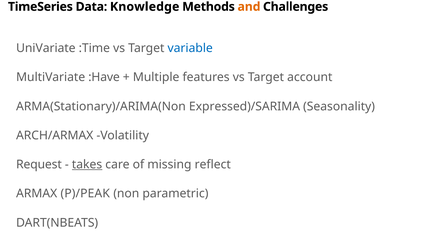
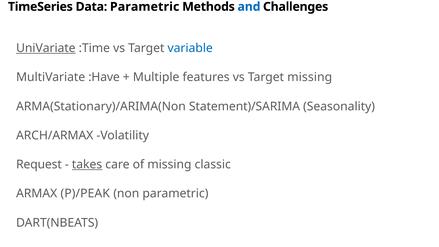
Data Knowledge: Knowledge -> Parametric (145, 7)
and colour: orange -> blue (249, 7)
UniVariate underline: none -> present (46, 48)
Target account: account -> missing (310, 77)
Expressed)/SARIMA: Expressed)/SARIMA -> Statement)/SARIMA (245, 106)
reflect: reflect -> classic (213, 165)
